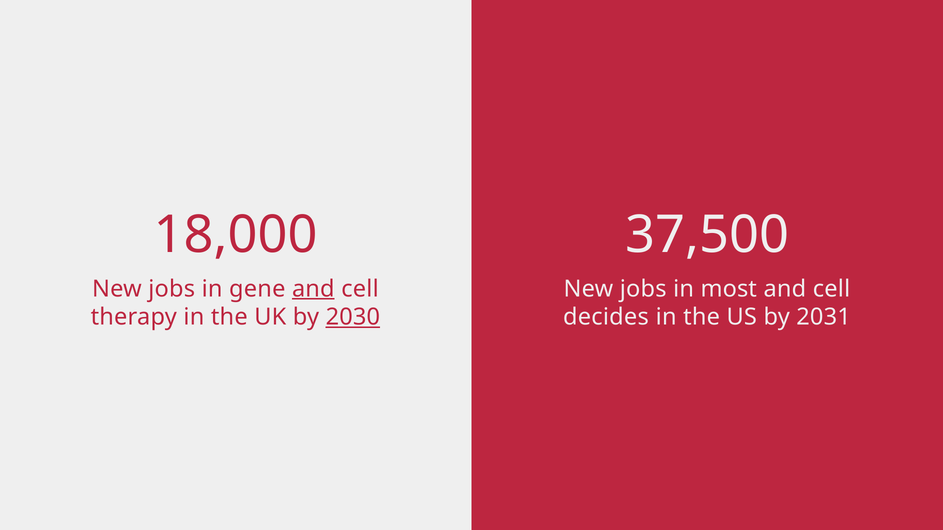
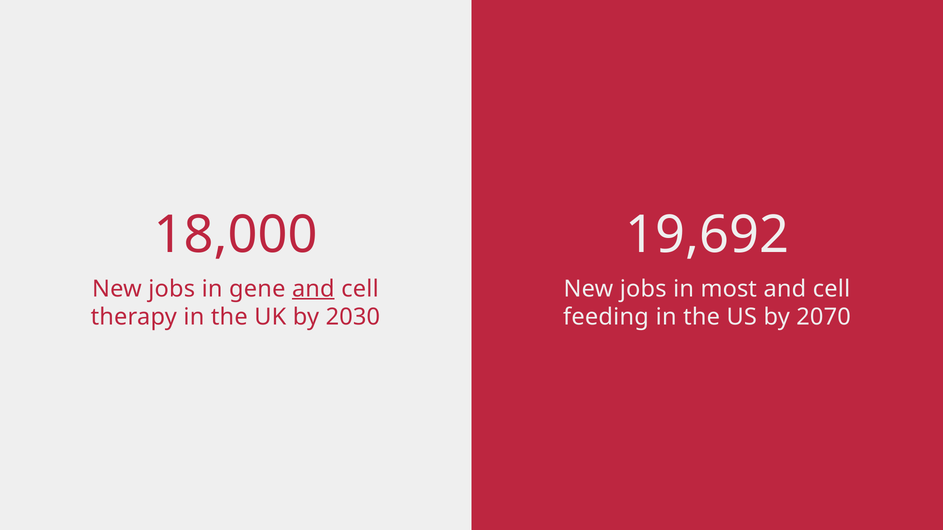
37,500: 37,500 -> 19,692 (707, 235)
2030 underline: present -> none (353, 317)
decides: decides -> feeding (606, 317)
2031: 2031 -> 2070 (824, 317)
